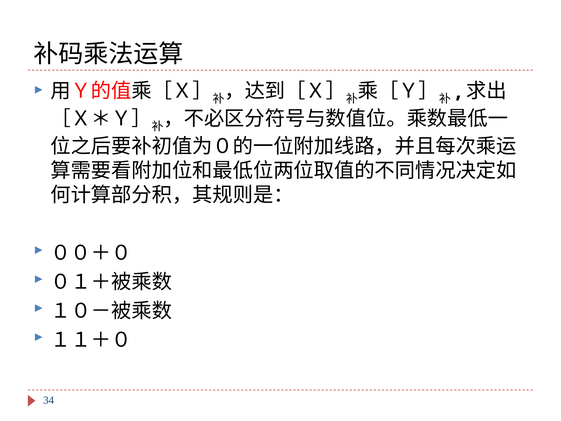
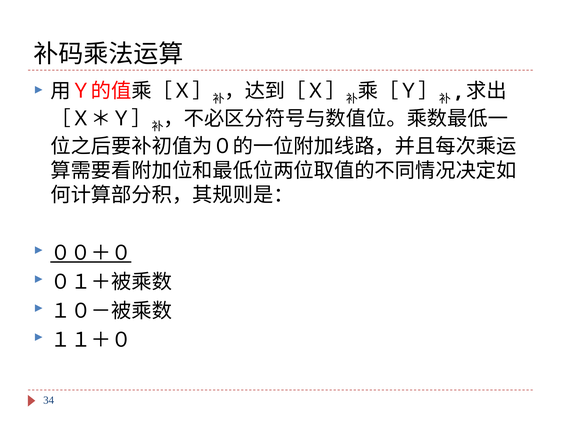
００＋０ underline: none -> present (91, 253)
